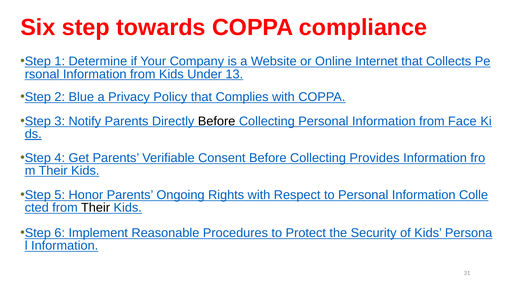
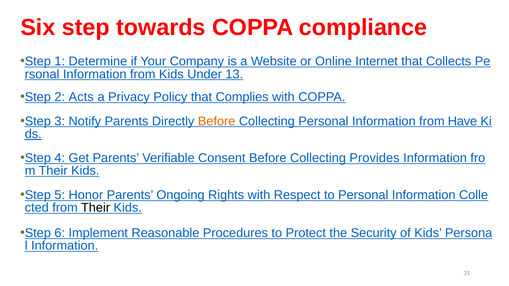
Blue: Blue -> Acts (81, 97)
Before colour: black -> orange (217, 121)
Face: Face -> Have (462, 121)
